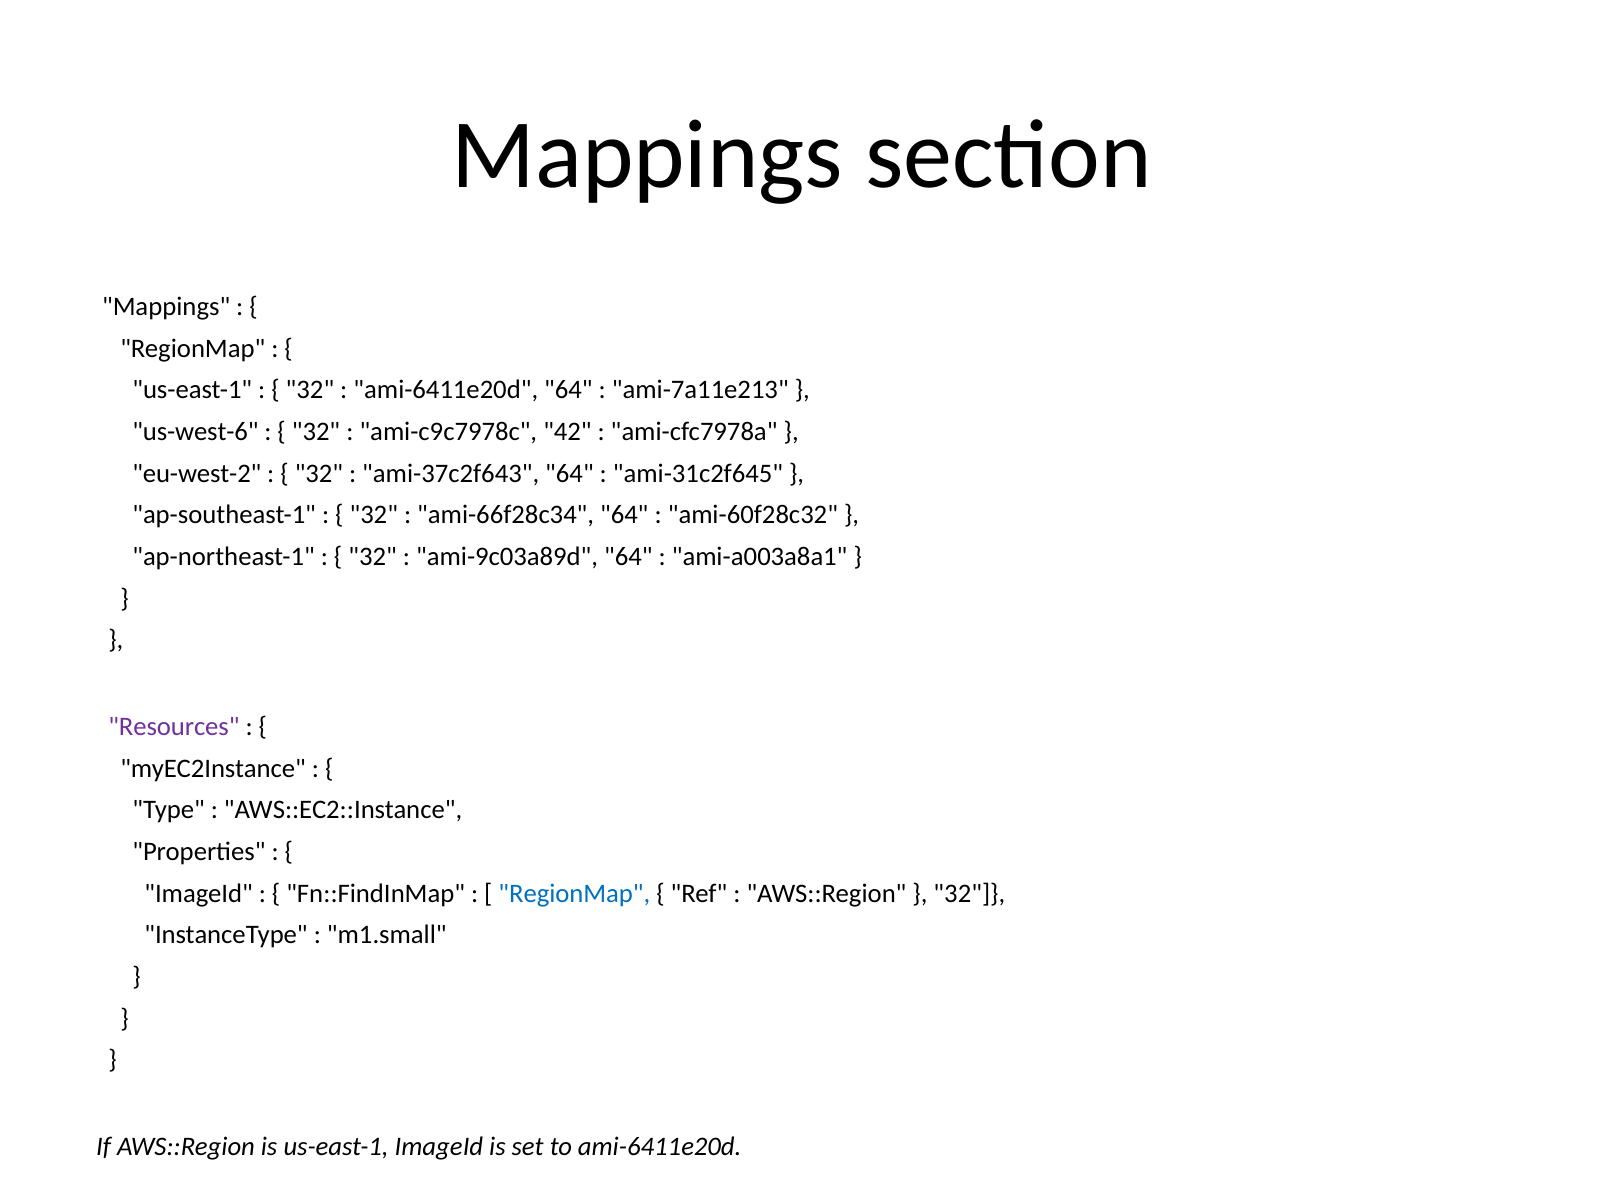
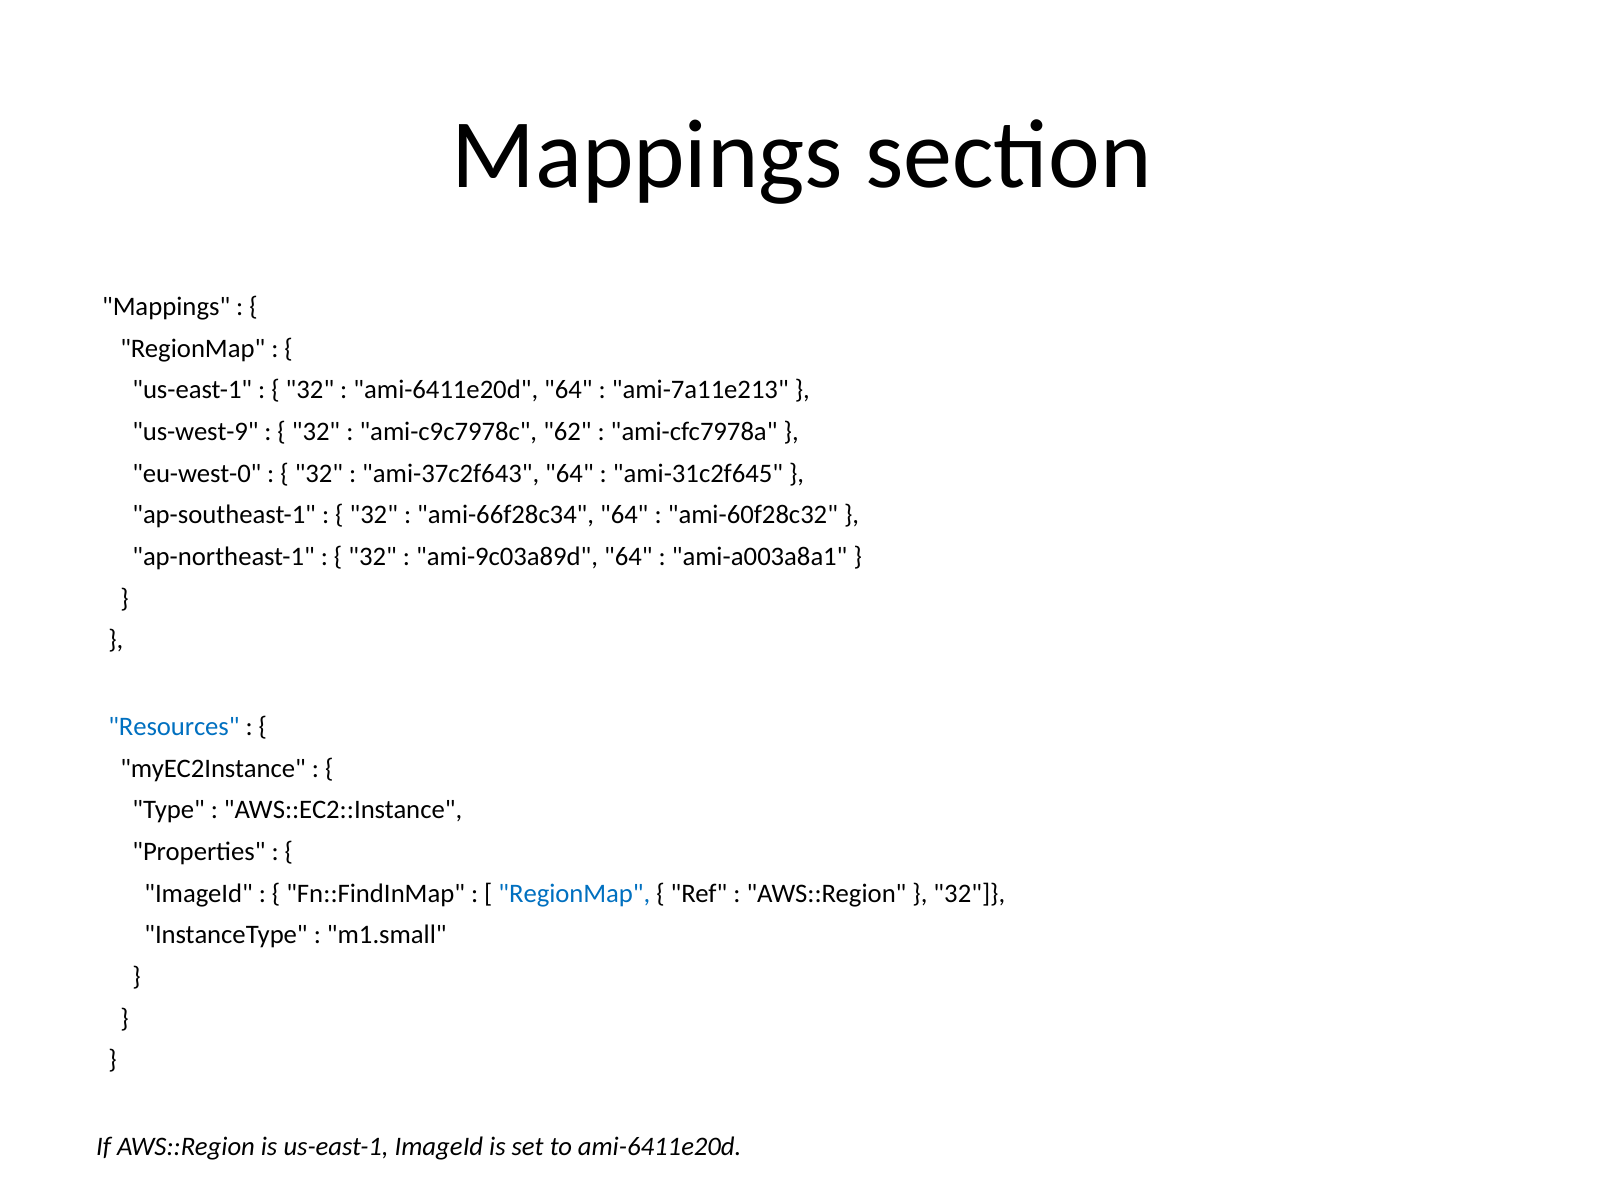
us-west-6: us-west-6 -> us-west-9 (195, 432)
42: 42 -> 62 (567, 432)
eu-west-2: eu-west-2 -> eu-west-0 (197, 473)
Resources colour: purple -> blue (174, 727)
